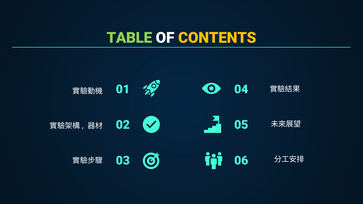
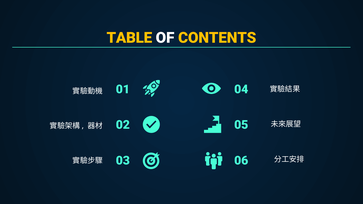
TABLE colour: light green -> yellow (129, 38)
